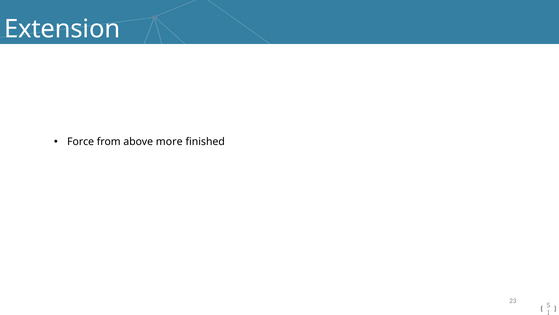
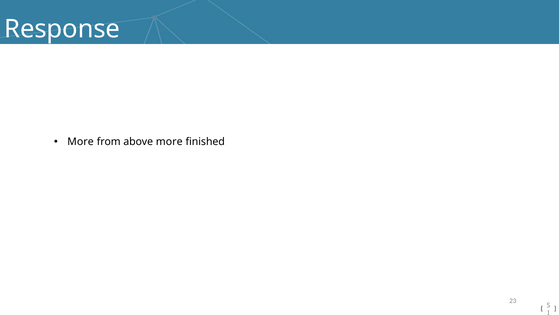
Extension: Extension -> Response (62, 29)
Force: Force -> More (81, 142)
